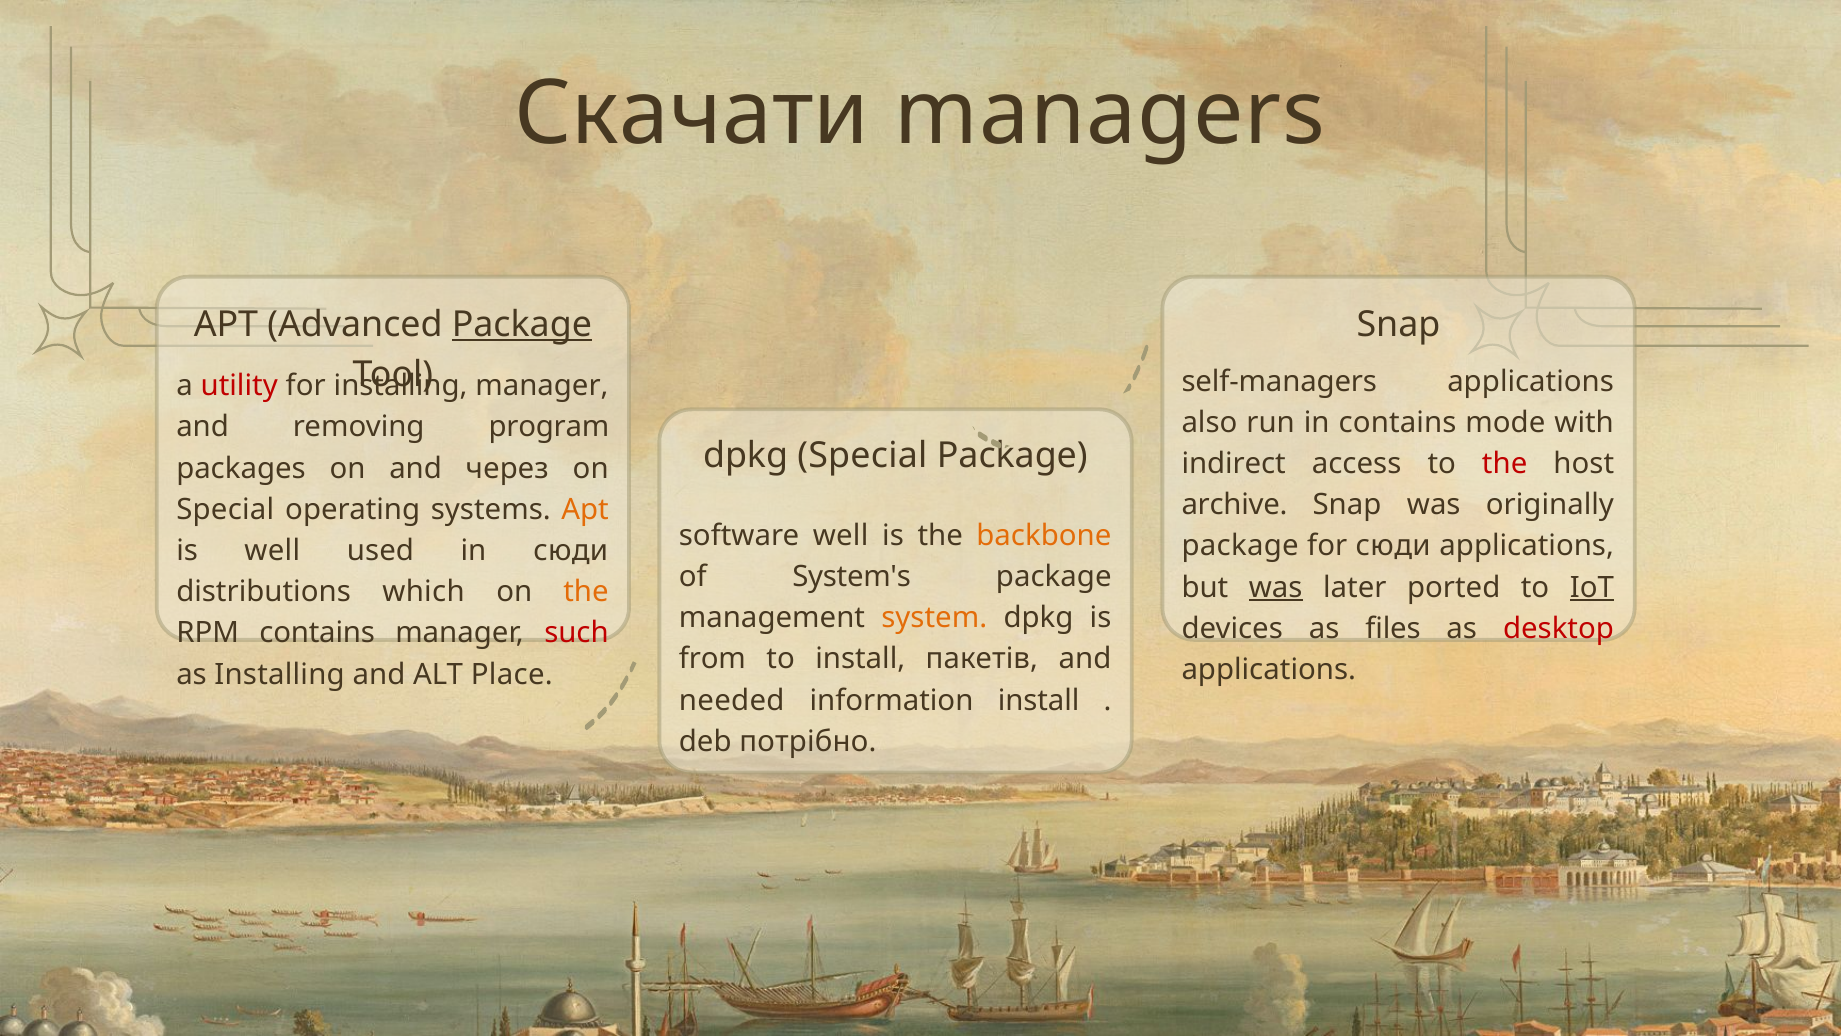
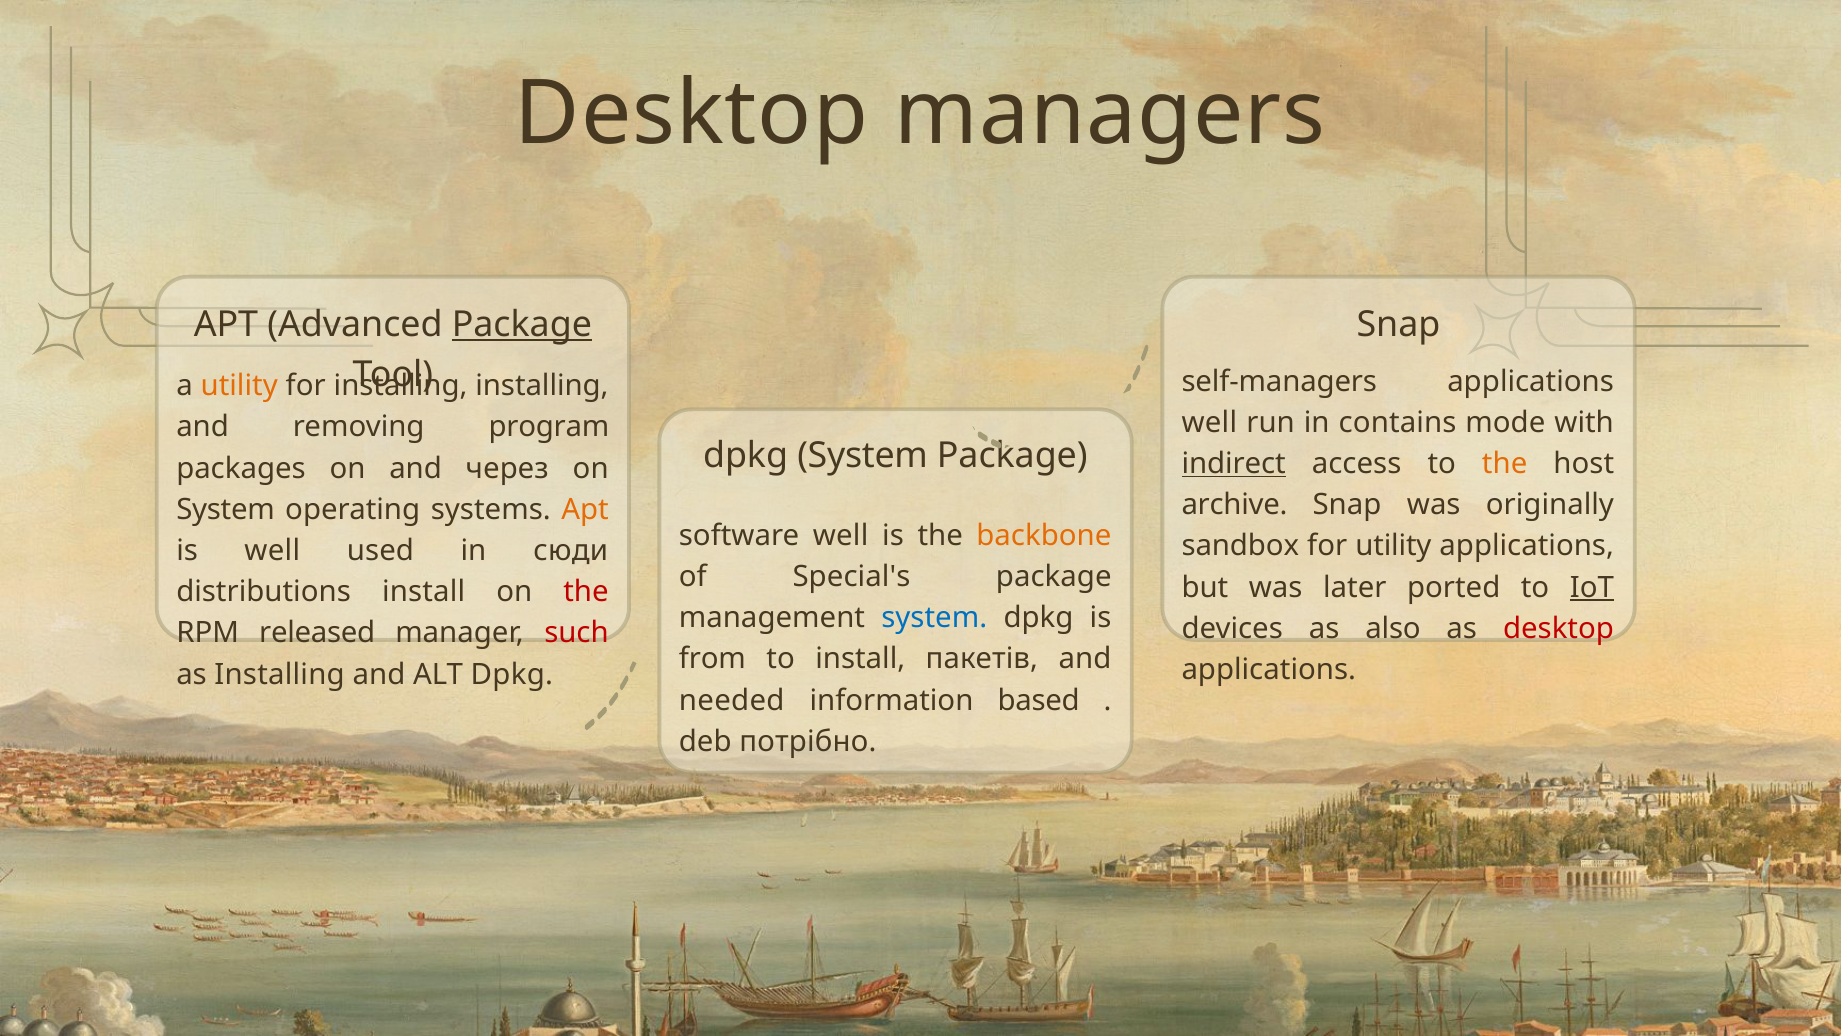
Скачати: Скачати -> Desktop (691, 114)
utility colour: red -> orange (239, 386)
manager: manager -> installing (542, 386)
also: also -> well (1209, 422)
dpkg Special: Special -> System (863, 456)
indirect underline: none -> present (1234, 464)
the colour: red -> orange (1505, 464)
Special: Special -> System (226, 509)
package: package -> sandbox (1240, 546)
for сюди: сюди -> utility (1393, 546)
System's: System's -> Special's (851, 577)
was underline: present -> none (1276, 587)
distributions which: which -> install (424, 592)
the colour: orange -> red (586, 592)
system colour: orange -> blue (934, 618)
files: files -> also (1393, 628)
RPM contains: contains -> released (317, 633)
ALT Place: Place -> Dpkg (512, 674)
information install: install -> based (1039, 700)
